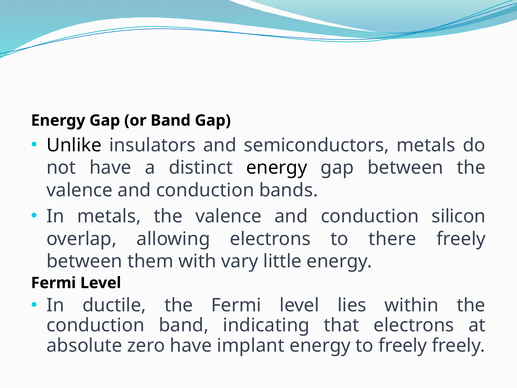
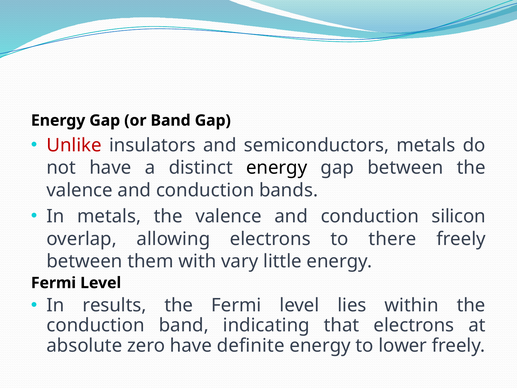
Unlike colour: black -> red (74, 145)
ductile: ductile -> results (114, 305)
implant: implant -> definite (251, 346)
to freely: freely -> lower (403, 346)
